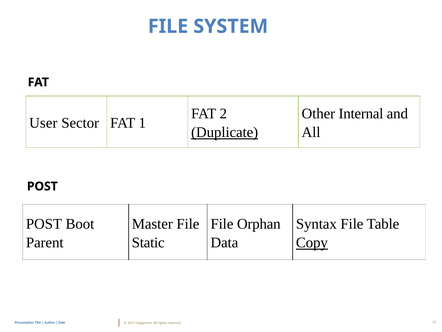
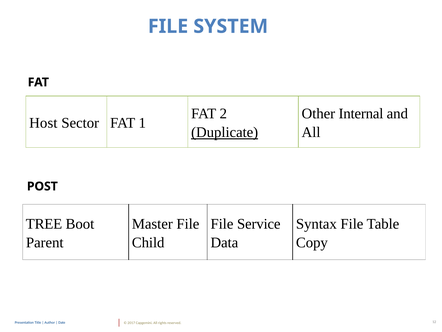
User: User -> Host (43, 123)
POST: POST -> TREE (44, 224)
Orphan: Orphan -> Service (259, 224)
Static: Static -> Child (148, 242)
Copy underline: present -> none (312, 242)
